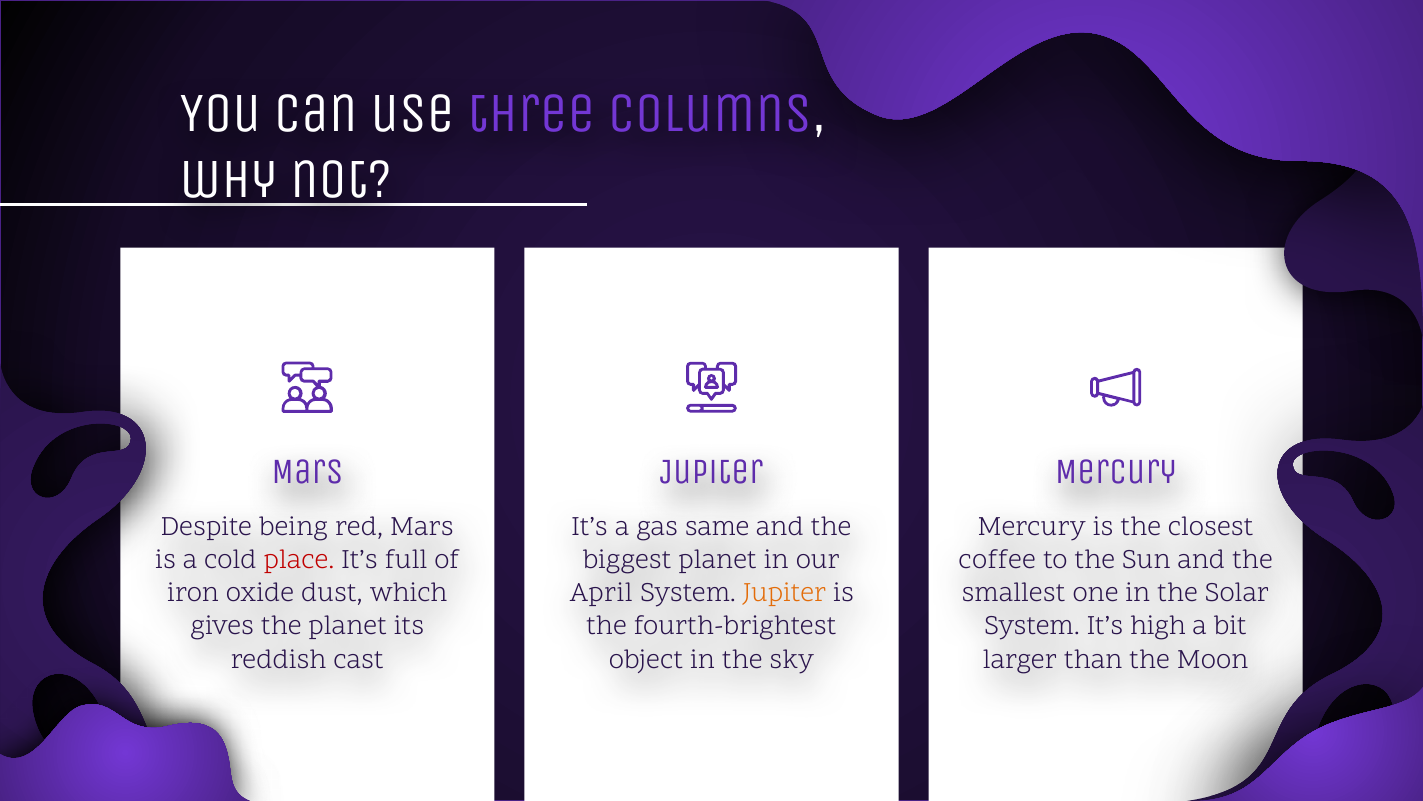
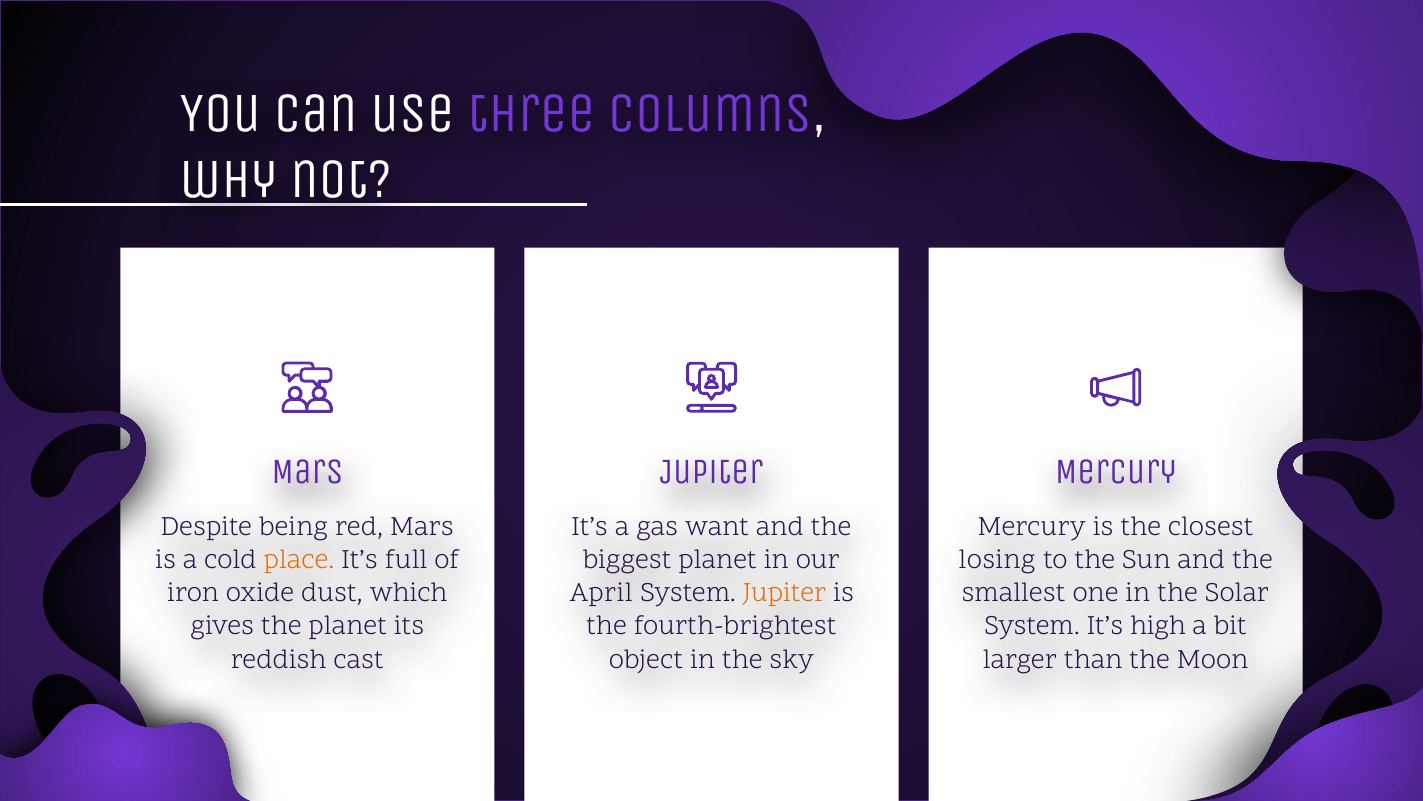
same: same -> want (717, 526)
place colour: red -> orange (299, 559)
coffee: coffee -> losing (997, 559)
